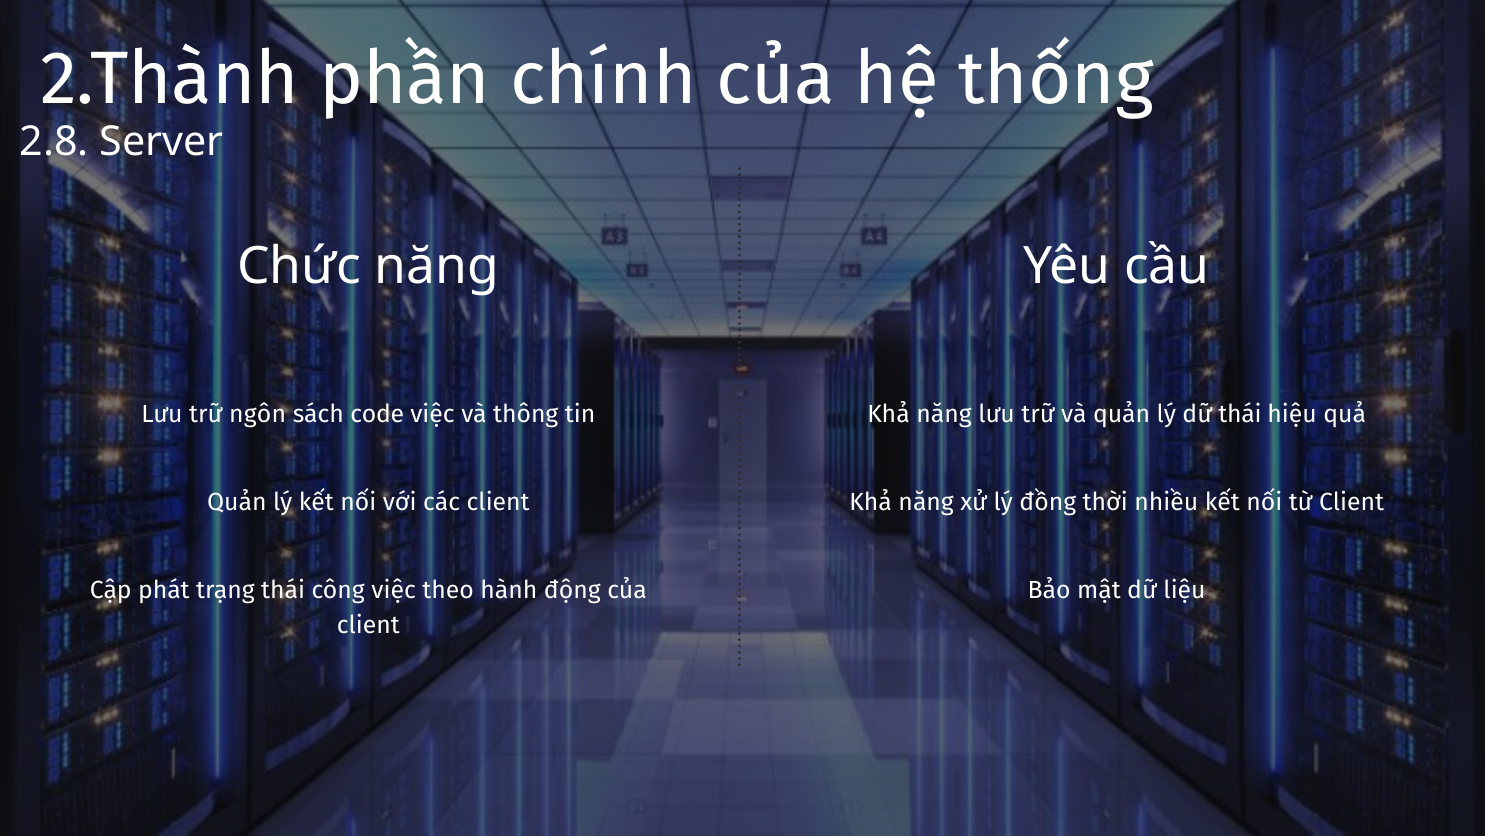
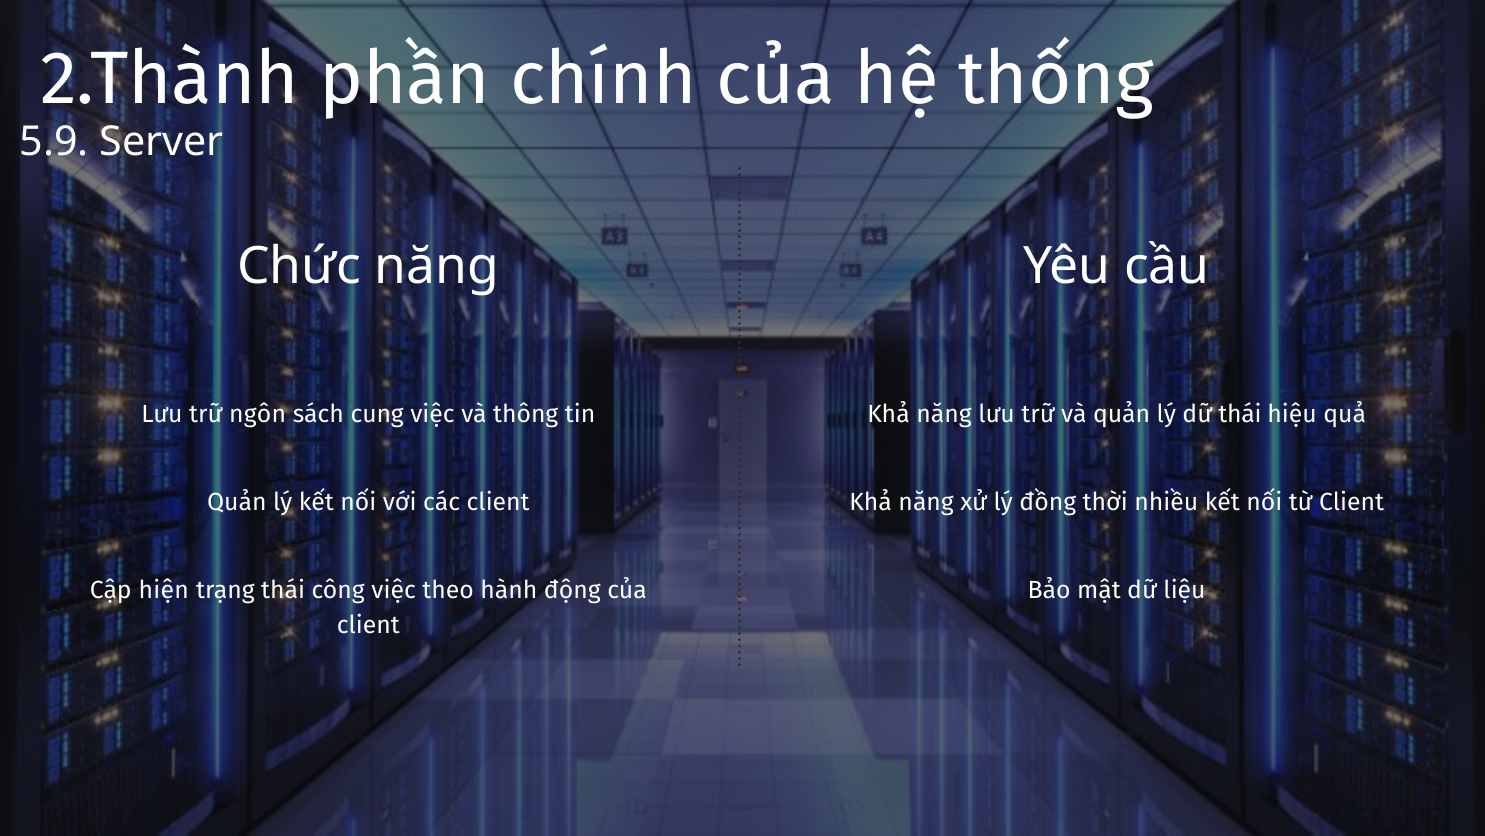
2.8: 2.8 -> 5.9 (54, 142)
code: code -> cung (377, 414)
phát: phát -> hiện (164, 590)
